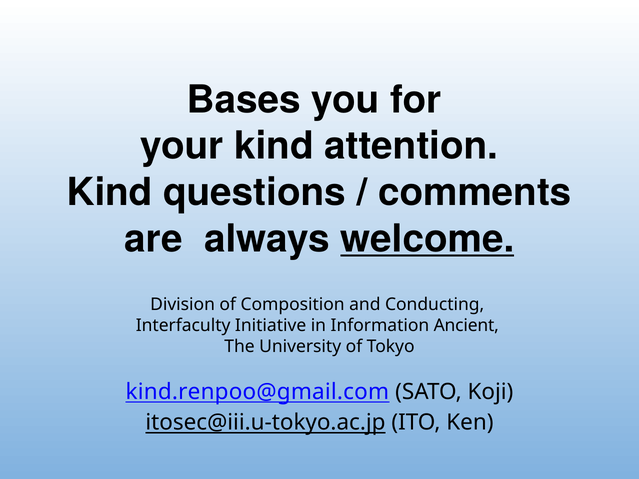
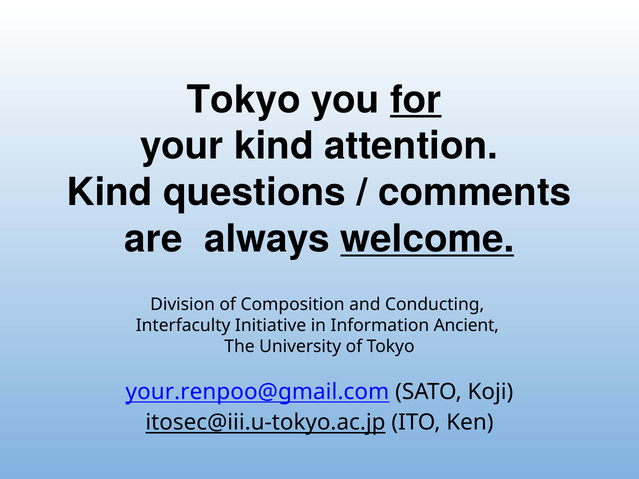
Bases: Bases -> Tokyo (244, 100)
for underline: none -> present (416, 100)
kind.renpoo@gmail.com: kind.renpoo@gmail.com -> your.renpoo@gmail.com (257, 392)
